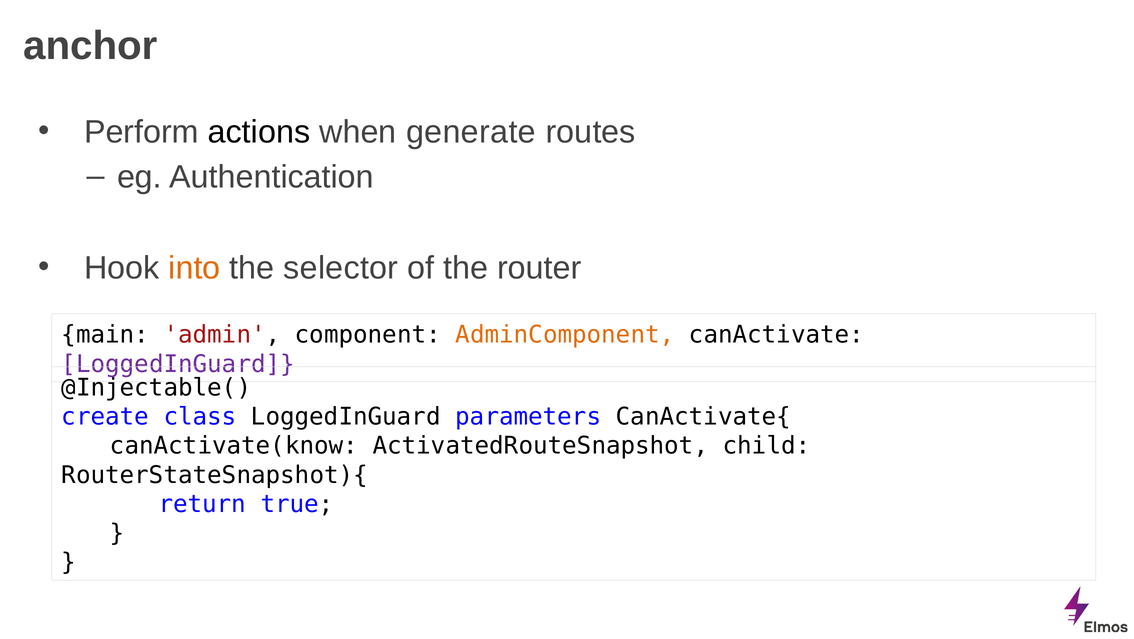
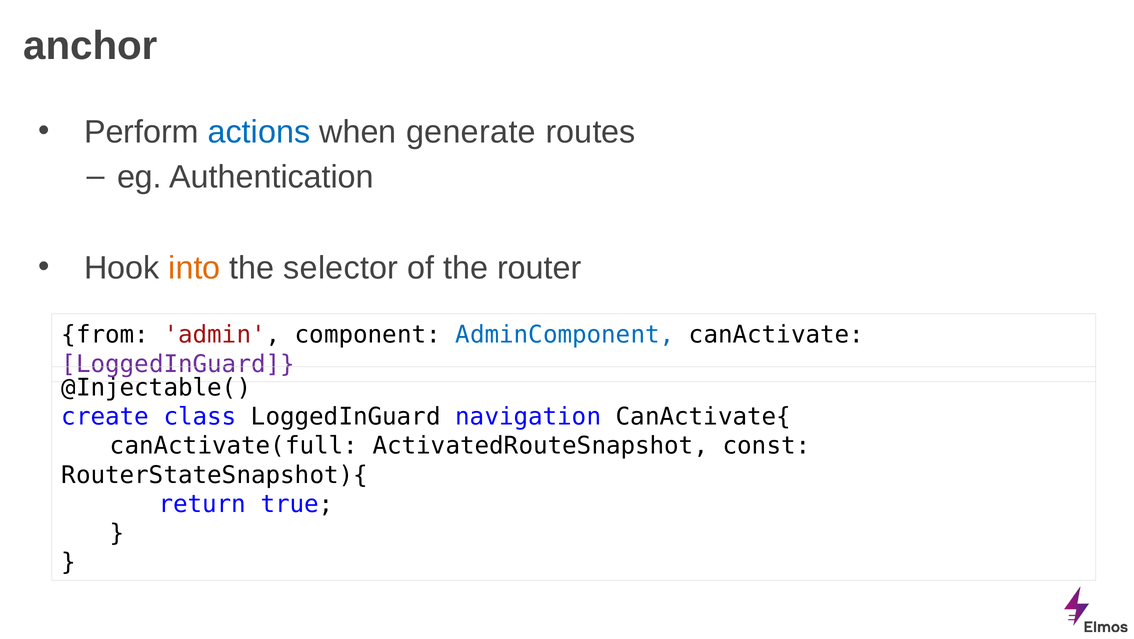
actions colour: black -> blue (259, 132)
main: main -> from (105, 335)
AdminComponent colour: orange -> blue (565, 335)
parameters: parameters -> navigation (528, 416)
canActivate(know: canActivate(know -> canActivate(full (234, 445)
child: child -> const (767, 445)
